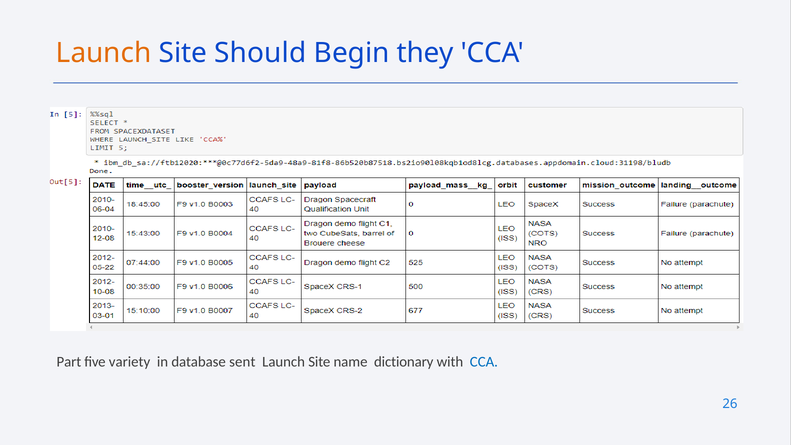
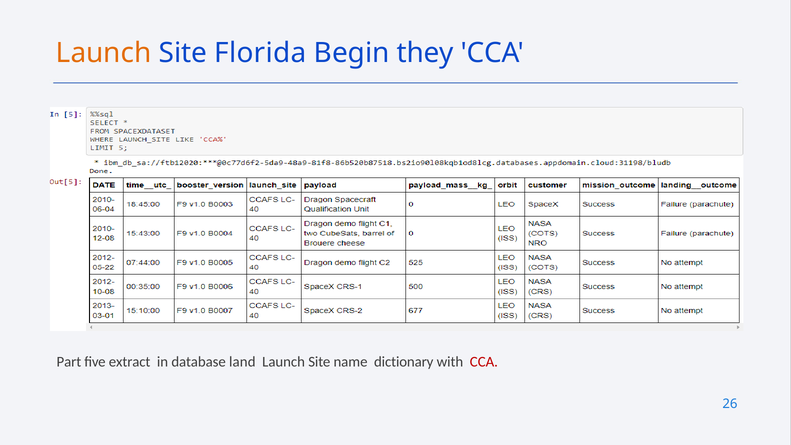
Should: Should -> Florida (260, 53)
variety: variety -> extract (130, 362)
sent: sent -> land (242, 362)
CCA colour: blue -> red (484, 362)
